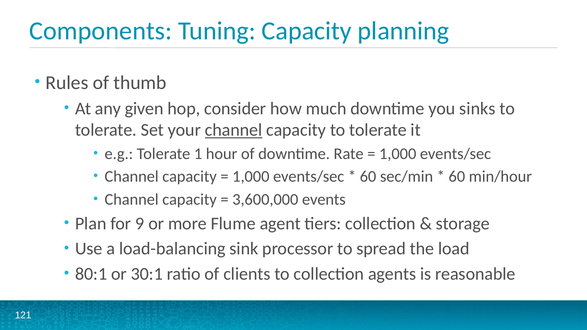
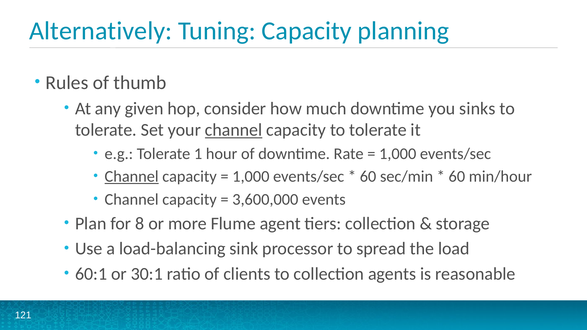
Components: Components -> Alternatively (101, 31)
Channel underline: none -> present (132, 177)
9: 9 -> 8 (140, 224)
80:1: 80:1 -> 60:1 (91, 274)
